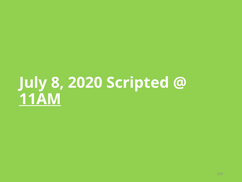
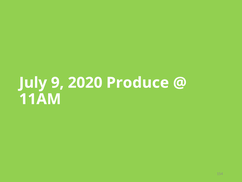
8: 8 -> 9 (57, 82)
Scripted: Scripted -> Produce (138, 82)
11AM underline: present -> none (40, 99)
